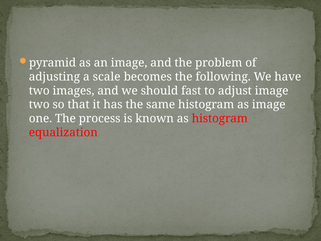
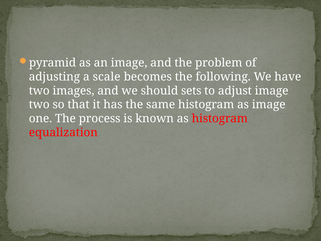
fast: fast -> sets (191, 91)
